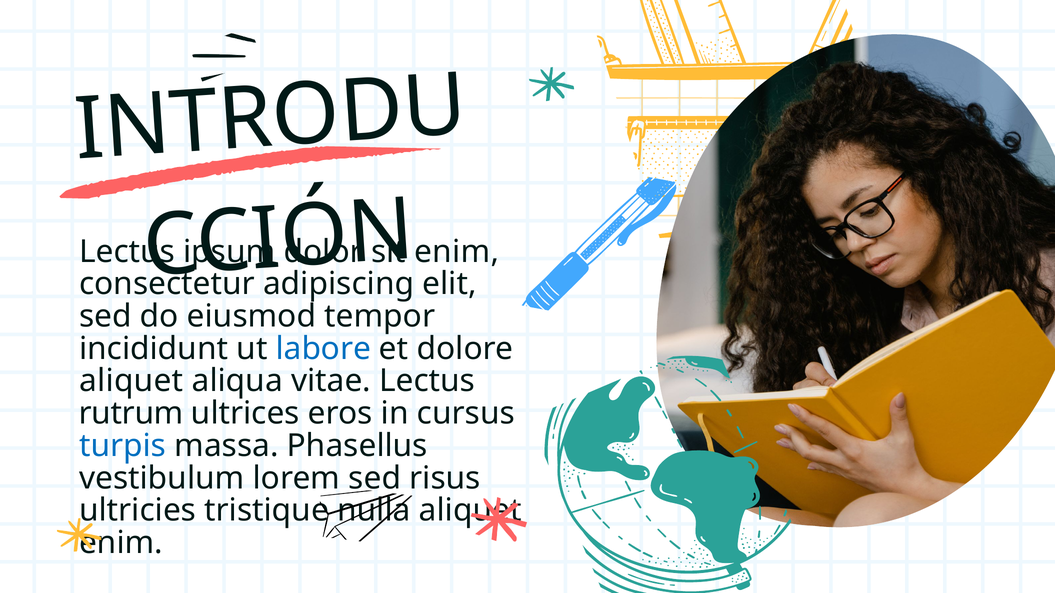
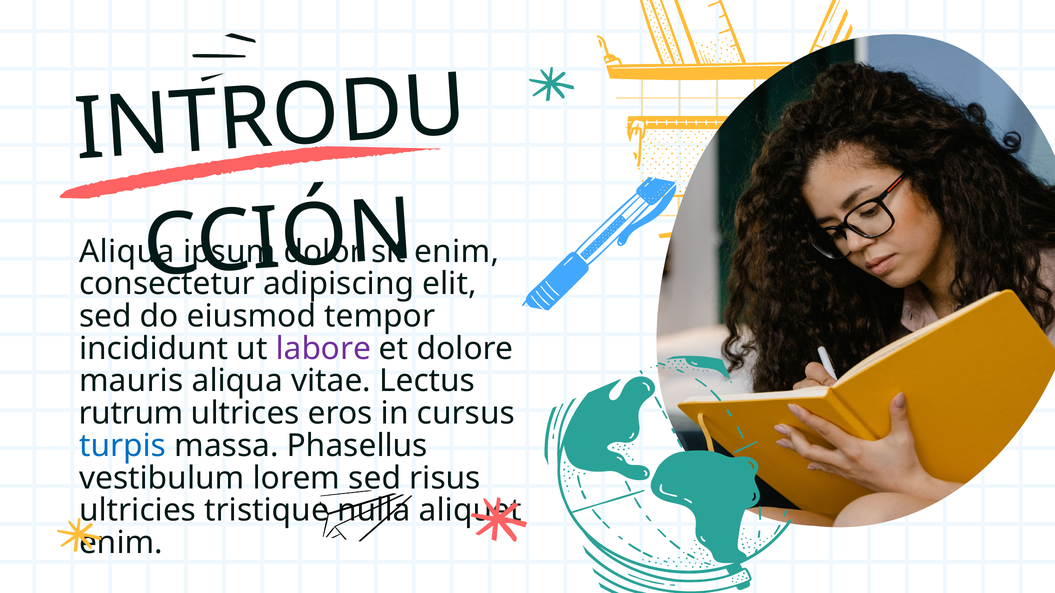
Lectus: Lectus -> Aliqua (127, 252)
labore colour: blue -> purple (323, 349)
aliquet: aliquet -> mauris (131, 381)
